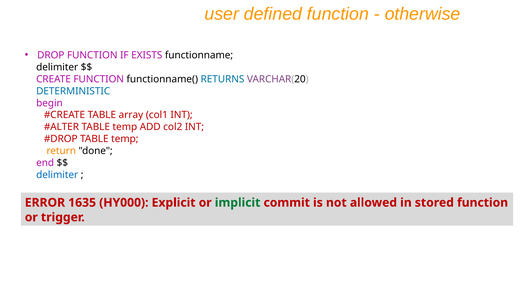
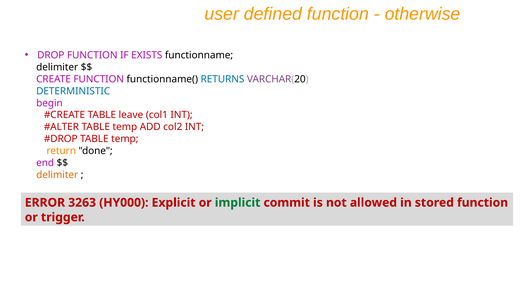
array: array -> leave (131, 115)
delimiter colour: blue -> orange (57, 175)
1635: 1635 -> 3263 (82, 202)
